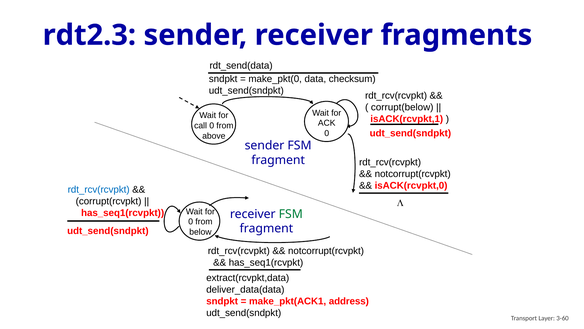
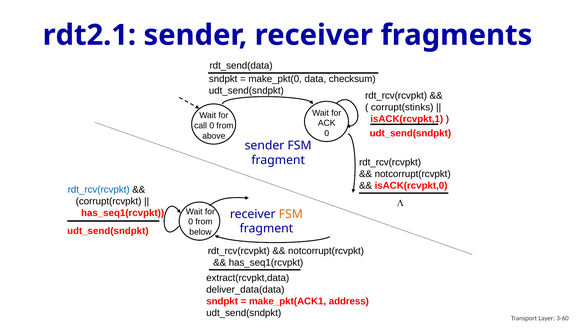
rdt2.3: rdt2.3 -> rdt2.1 (89, 35)
corrupt(below: corrupt(below -> corrupt(stinks (402, 107)
FSM colour: green -> orange (291, 214)
